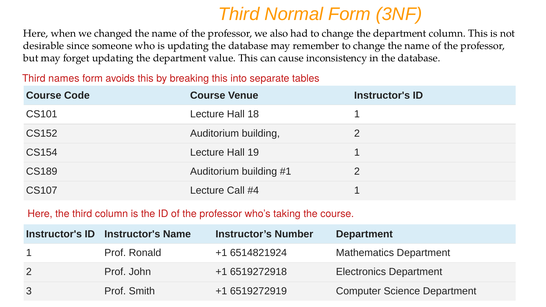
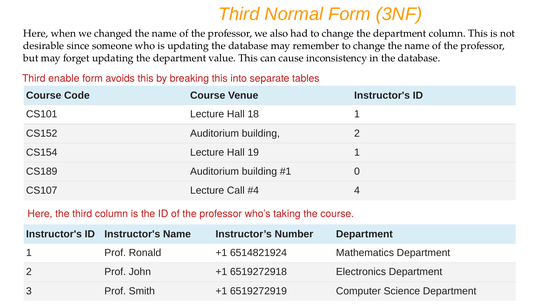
names: names -> enable (64, 79)
2: 2 -> 0 (357, 172)
1: 1 -> 4 (357, 191)
